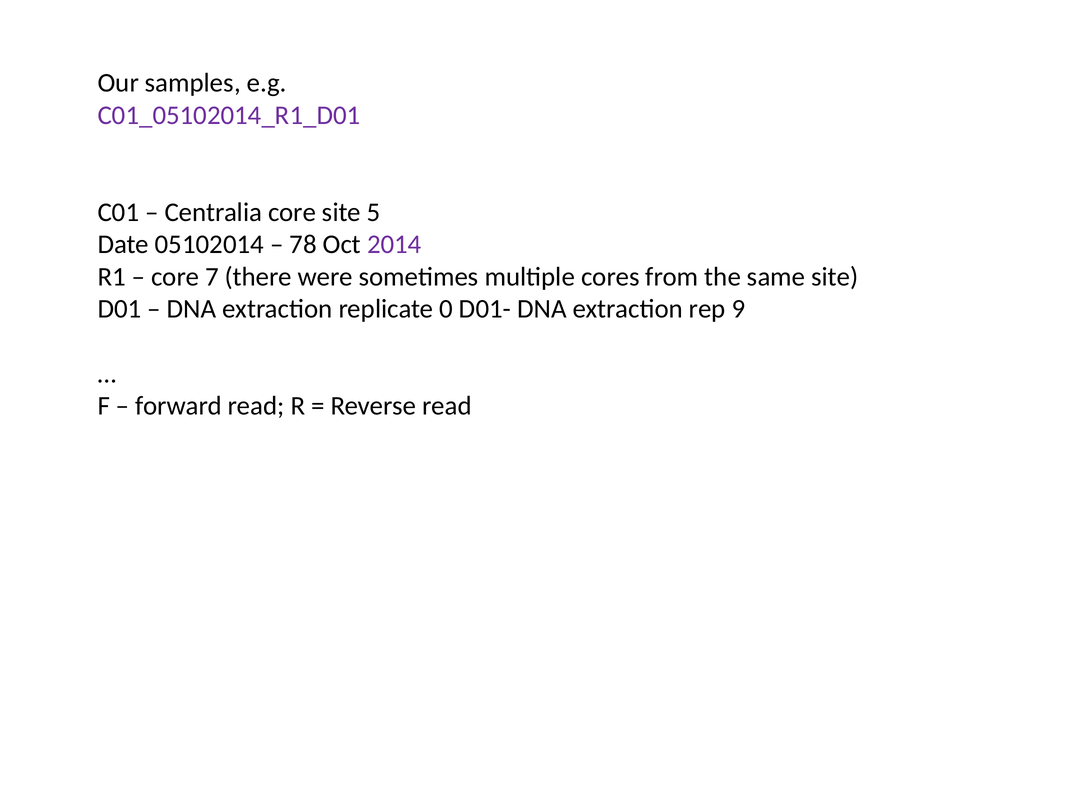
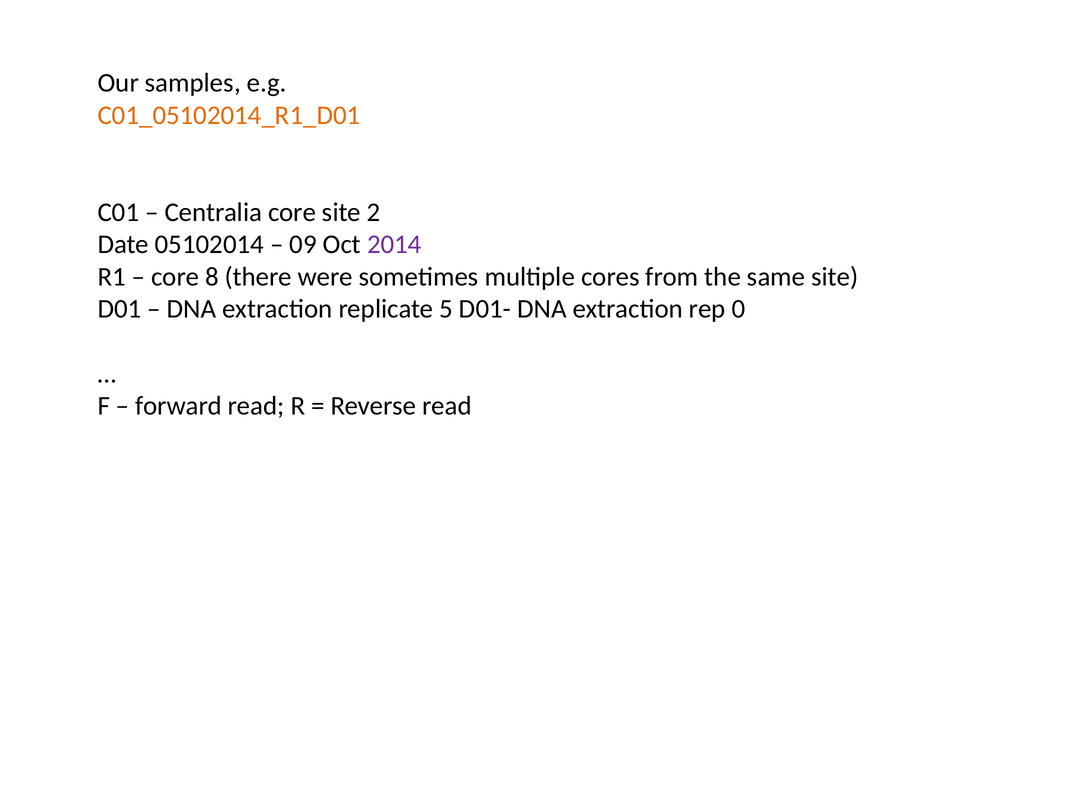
C01_05102014_R1_D01 colour: purple -> orange (229, 115)
5: 5 -> 2 (374, 212)
78: 78 -> 09 (303, 244)
7: 7 -> 8 (212, 277)
0: 0 -> 5 (446, 309)
9: 9 -> 0 (738, 309)
